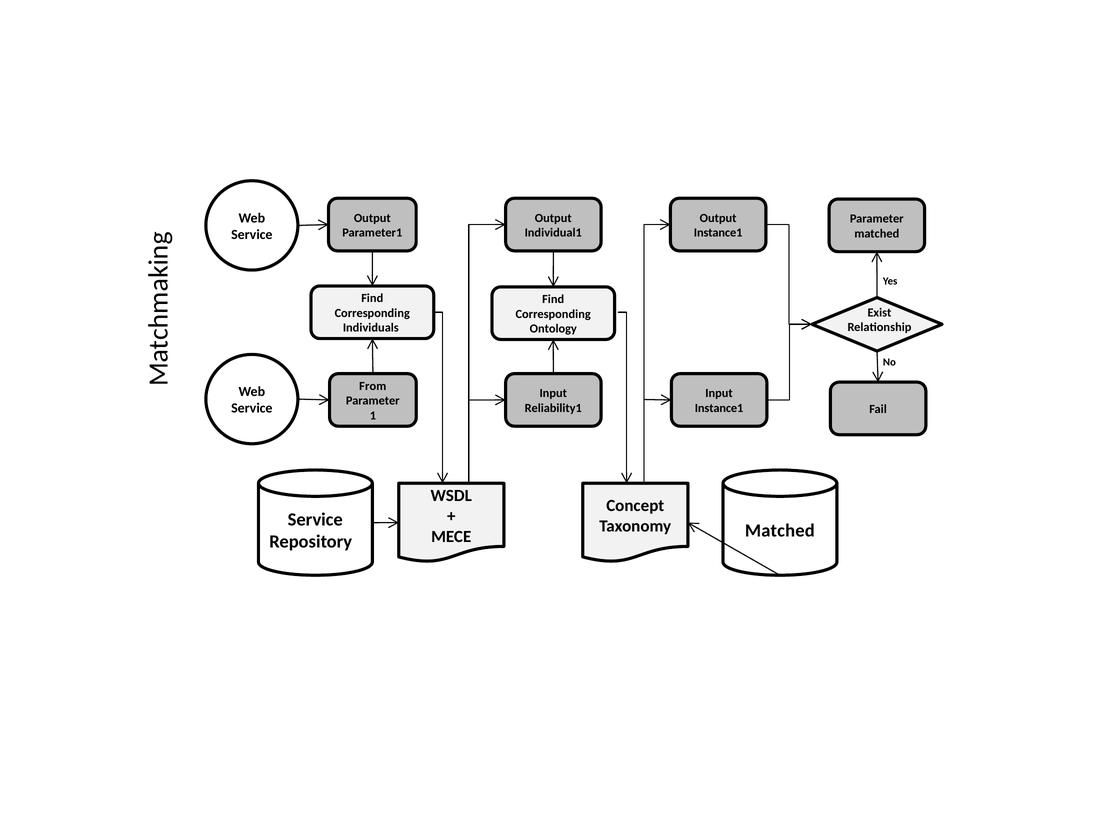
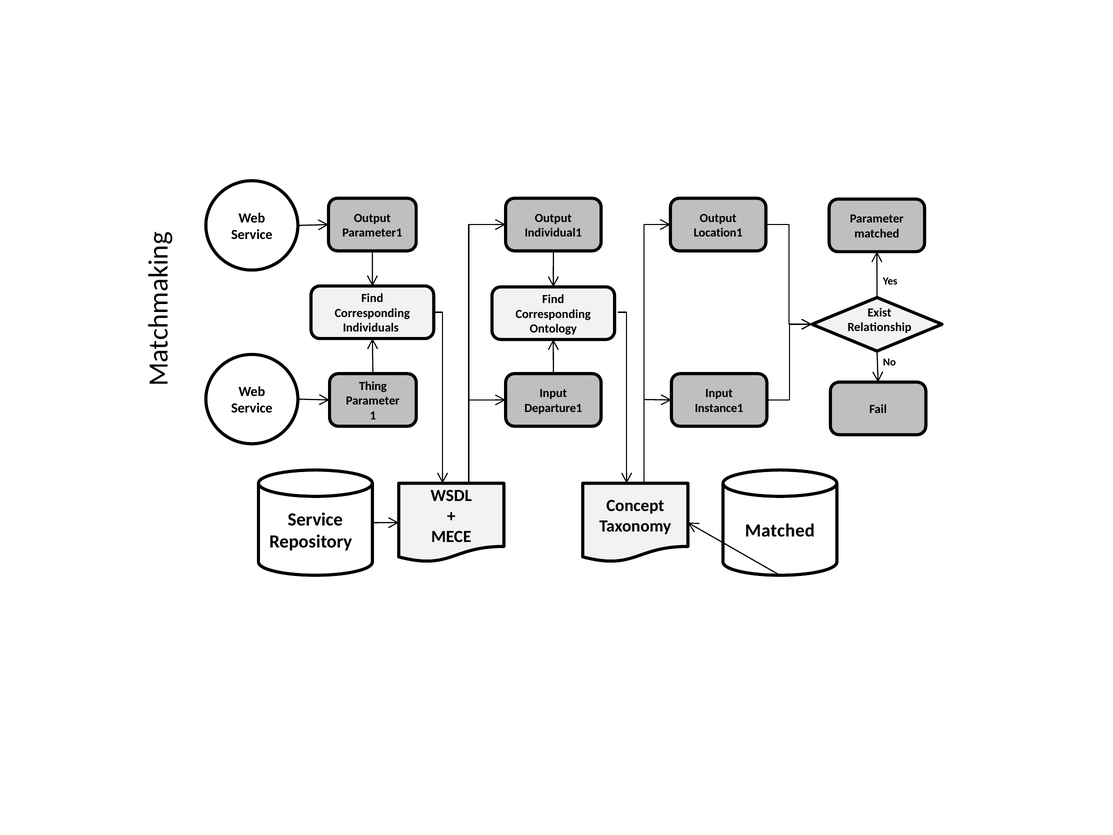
Instance1: Instance1 -> Location1 (718, 233)
From: From -> Thing (373, 386)
Reliability1: Reliability1 -> Departure1 (553, 408)
